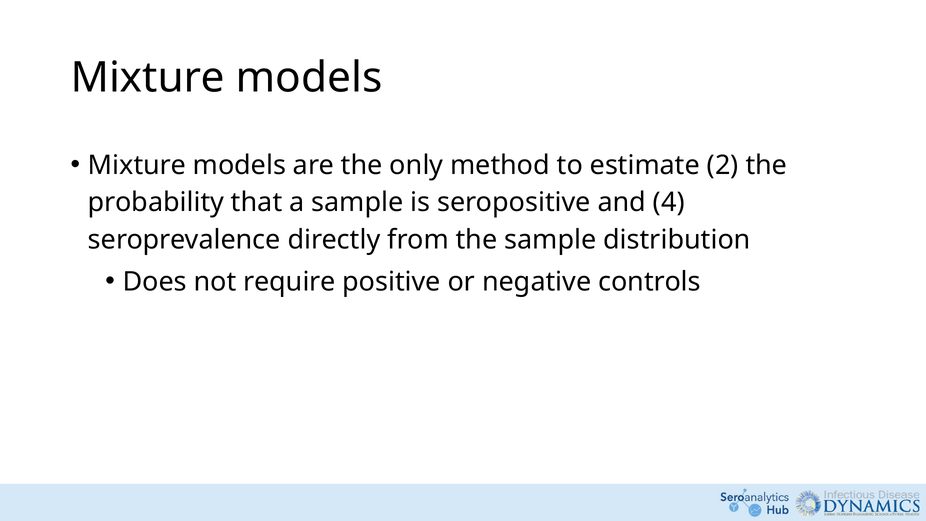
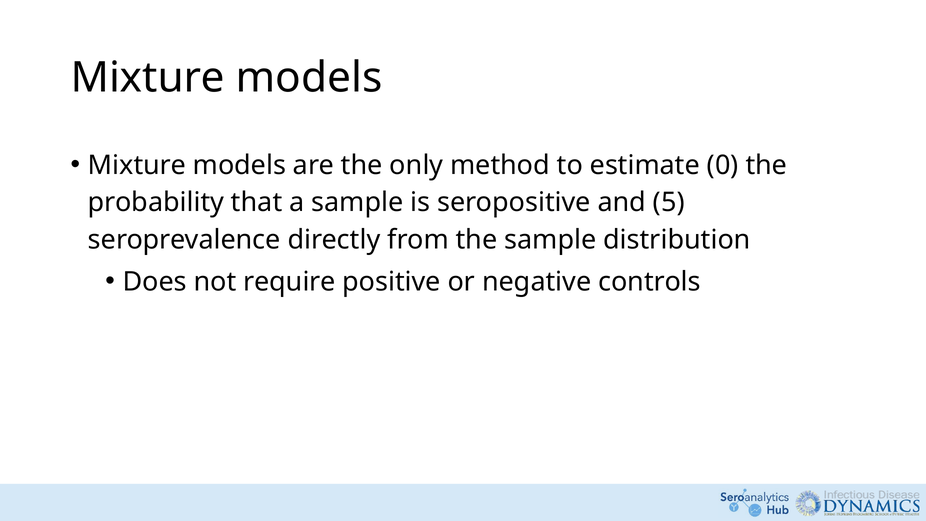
2: 2 -> 0 (723, 165)
4: 4 -> 5 (669, 202)
